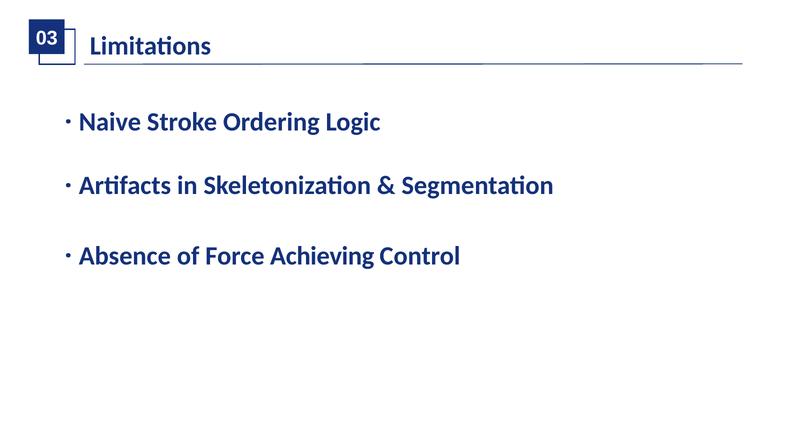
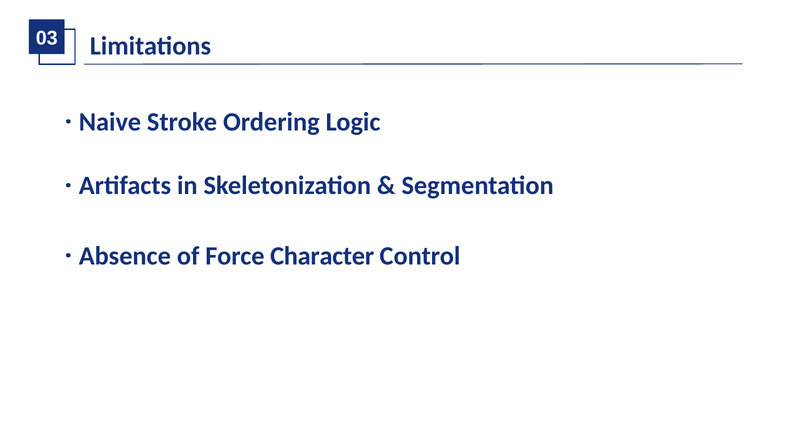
Achieving: Achieving -> Character (322, 256)
